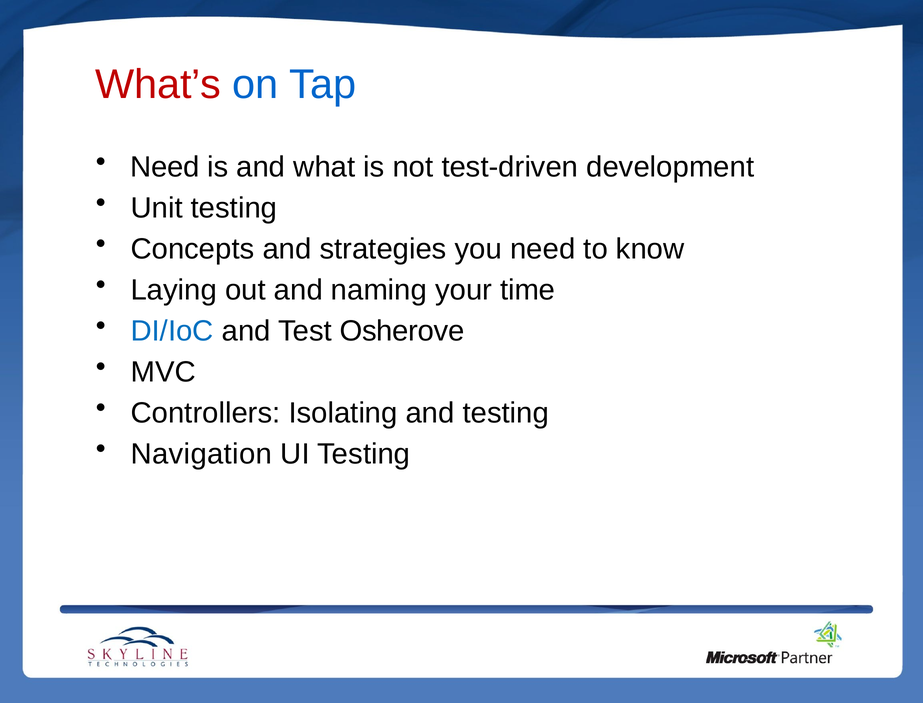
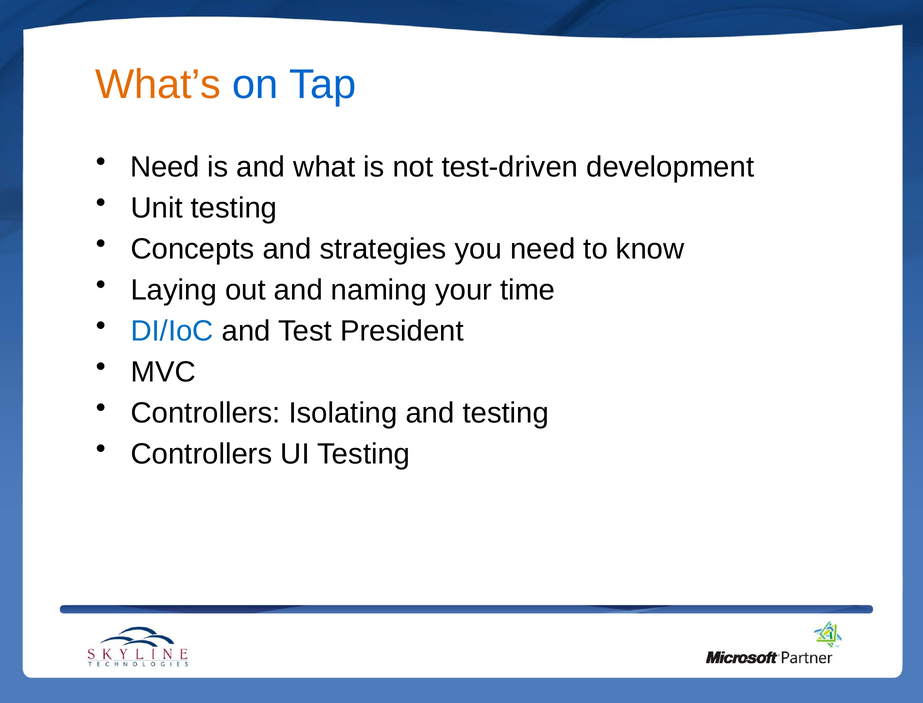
What’s colour: red -> orange (158, 85)
Osherove: Osherove -> President (402, 331)
Navigation: Navigation -> Controllers (202, 454)
